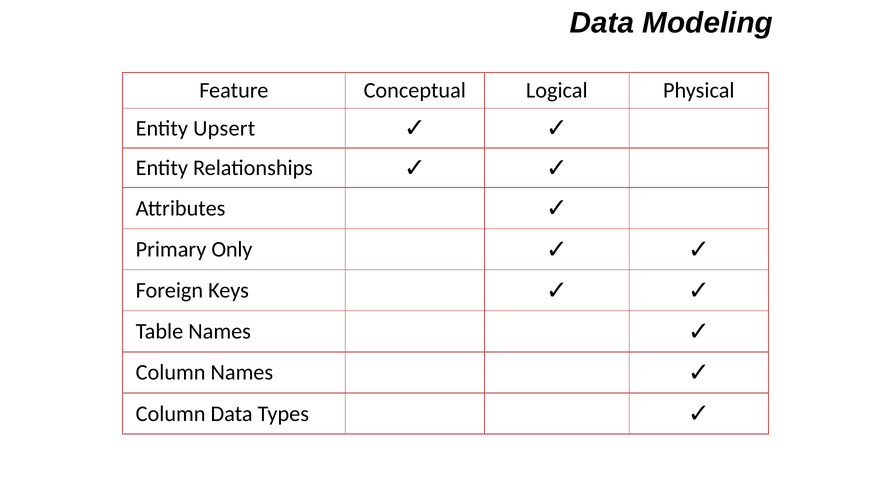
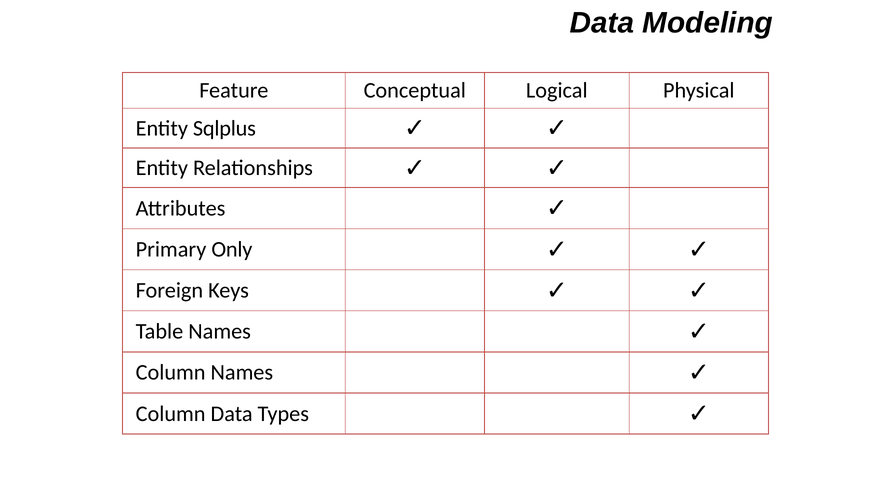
Upsert: Upsert -> Sqlplus (224, 128)
